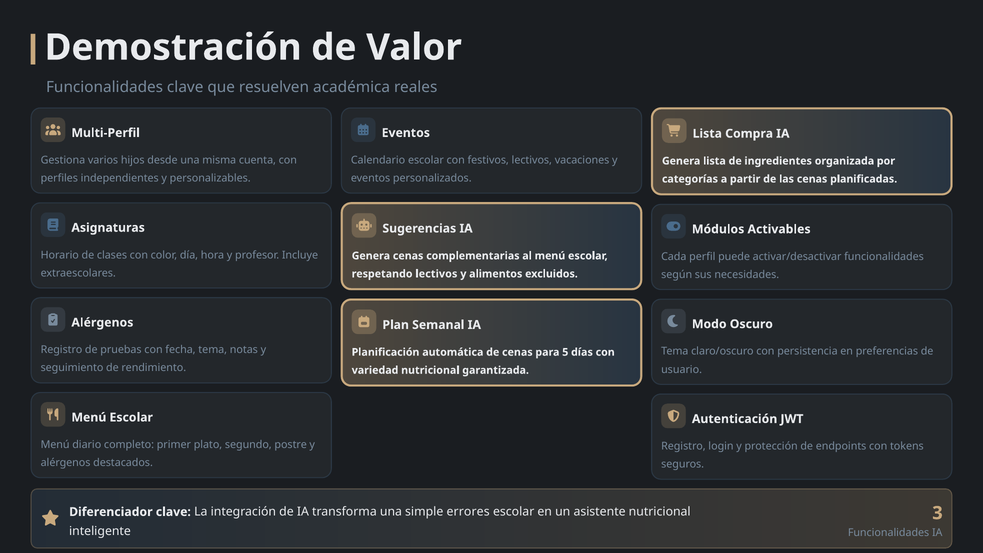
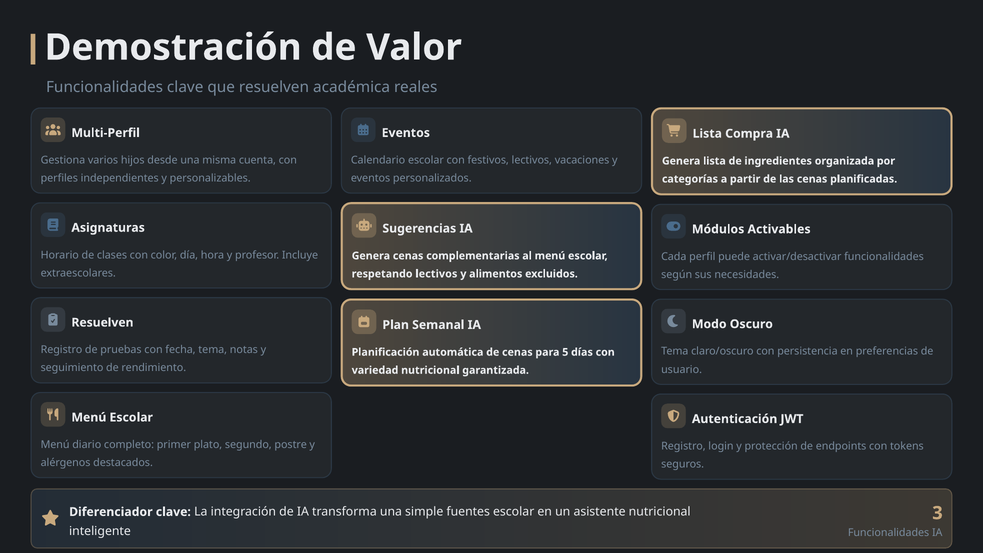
Alérgenos: Alérgenos -> Resuelven (102, 323)
errores: errores -> fuentes (468, 512)
